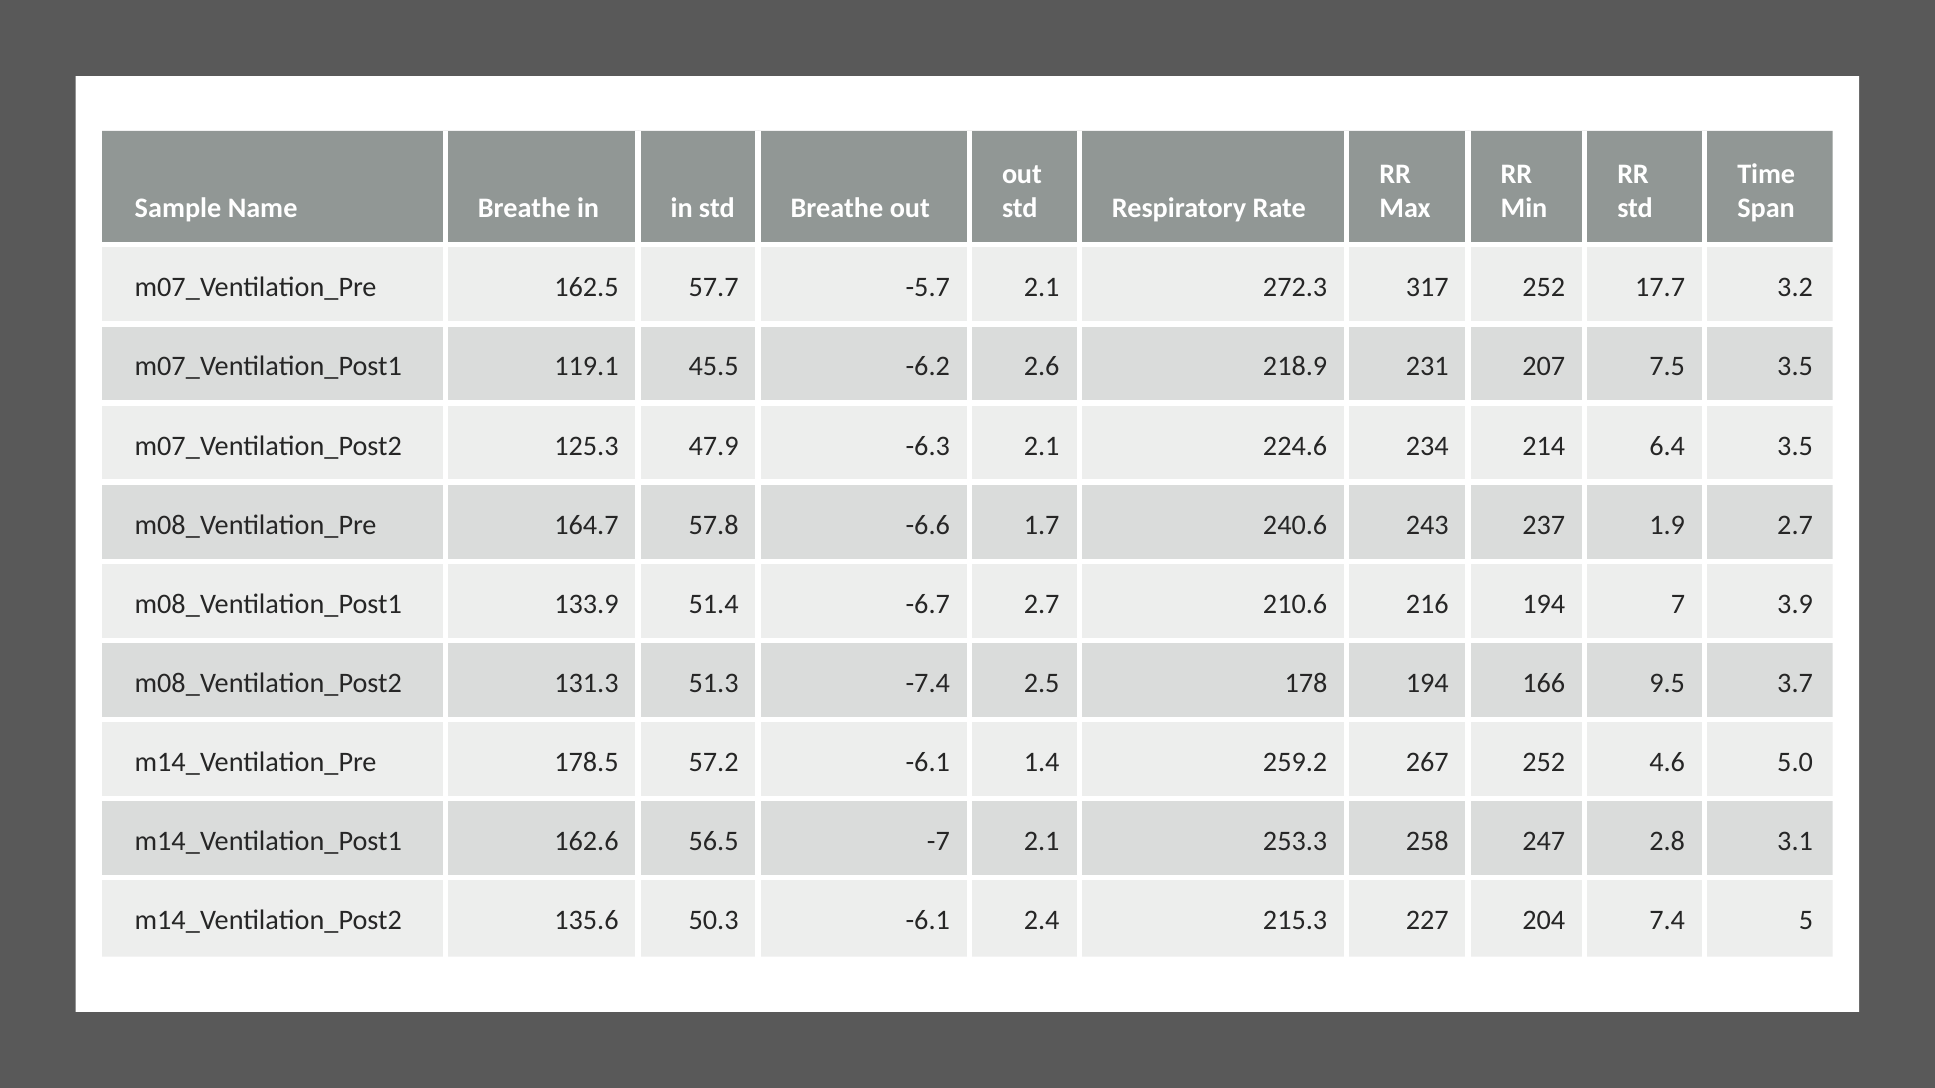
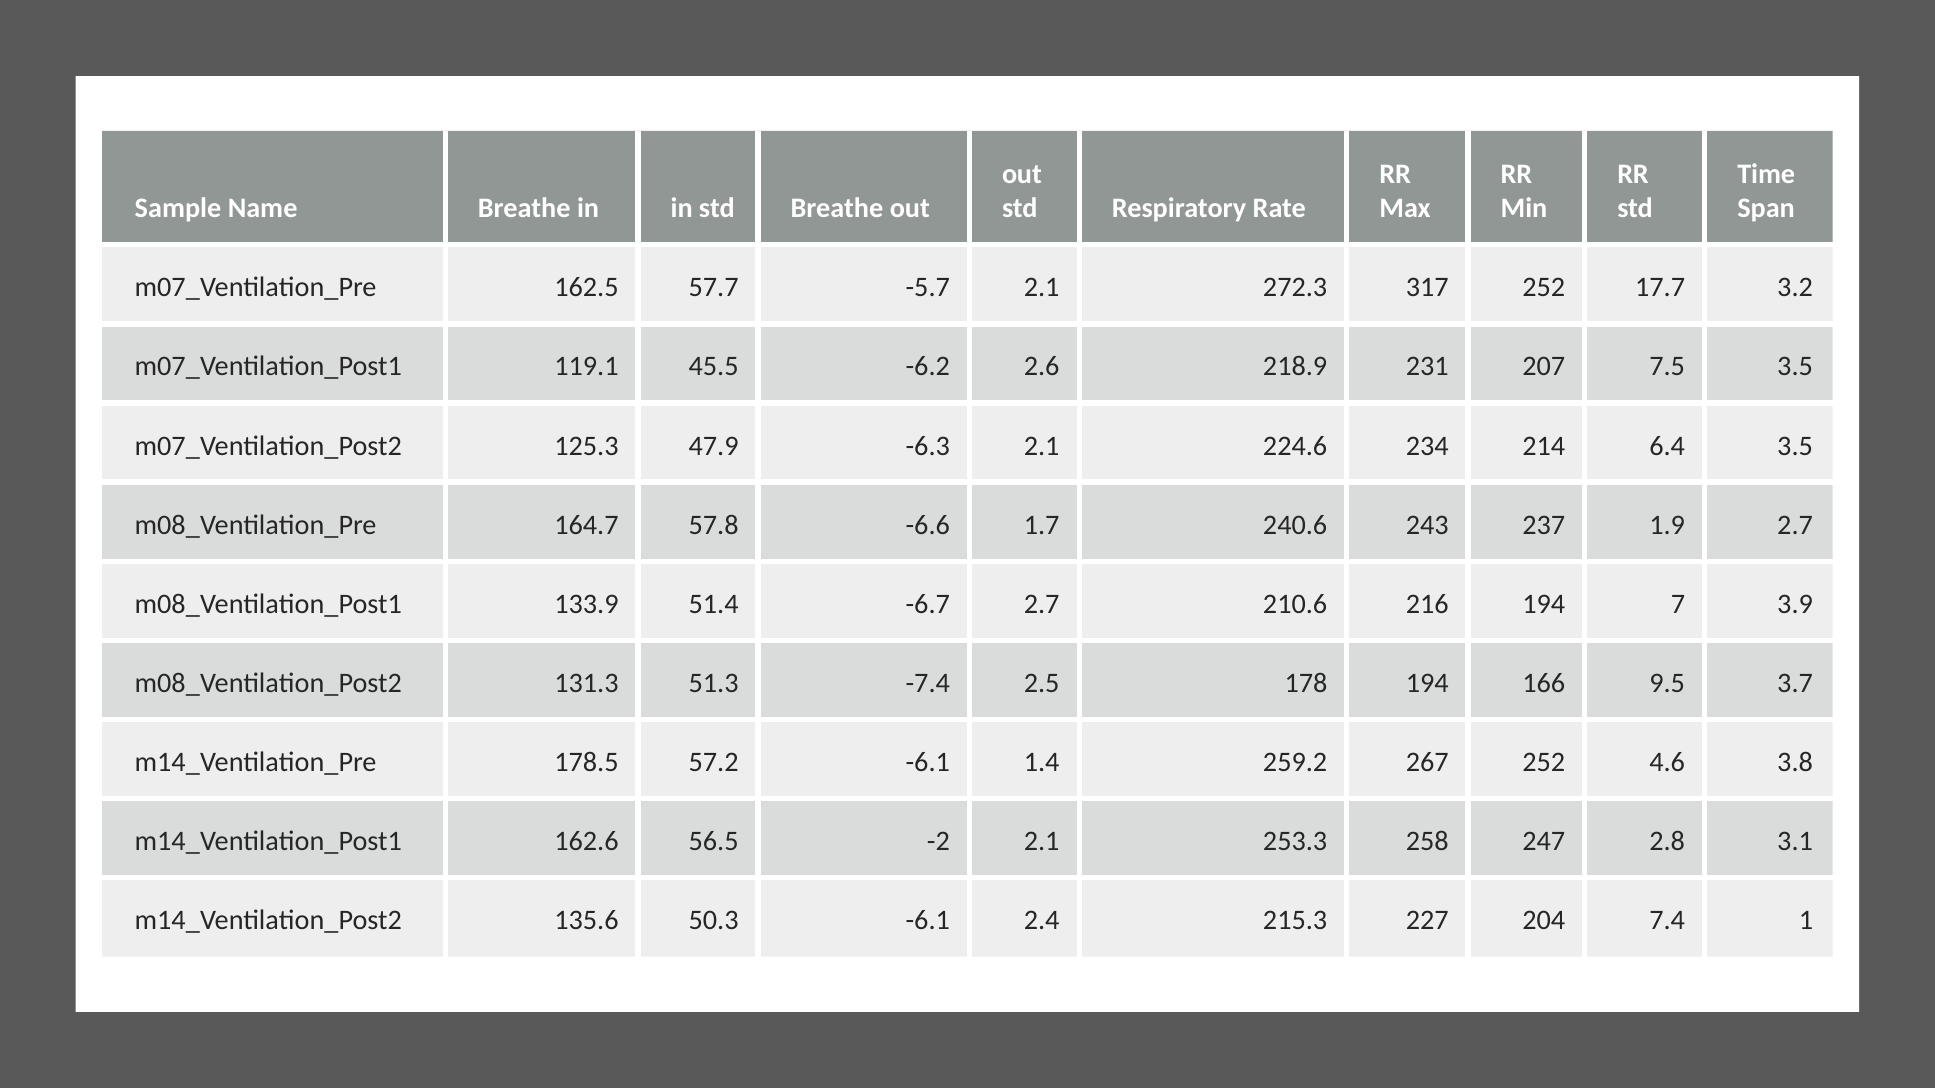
5.0: 5.0 -> 3.8 (1795, 762)
-7: -7 -> -2 (938, 842)
5: 5 -> 1 (1806, 921)
